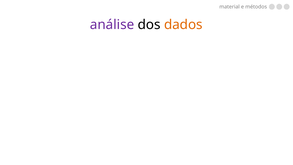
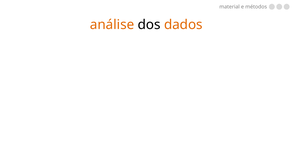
análise colour: purple -> orange (112, 25)
